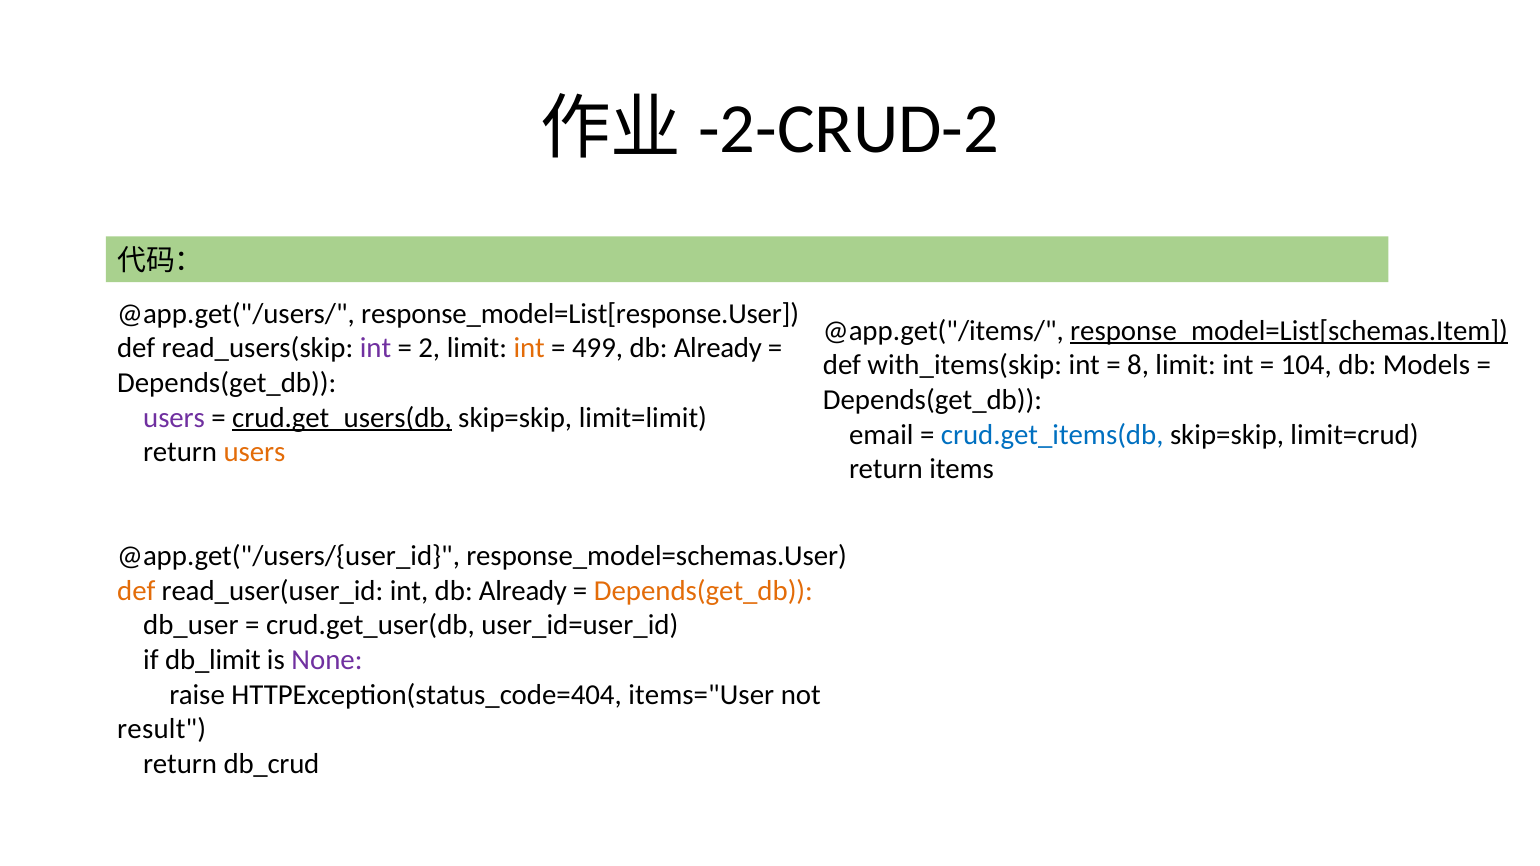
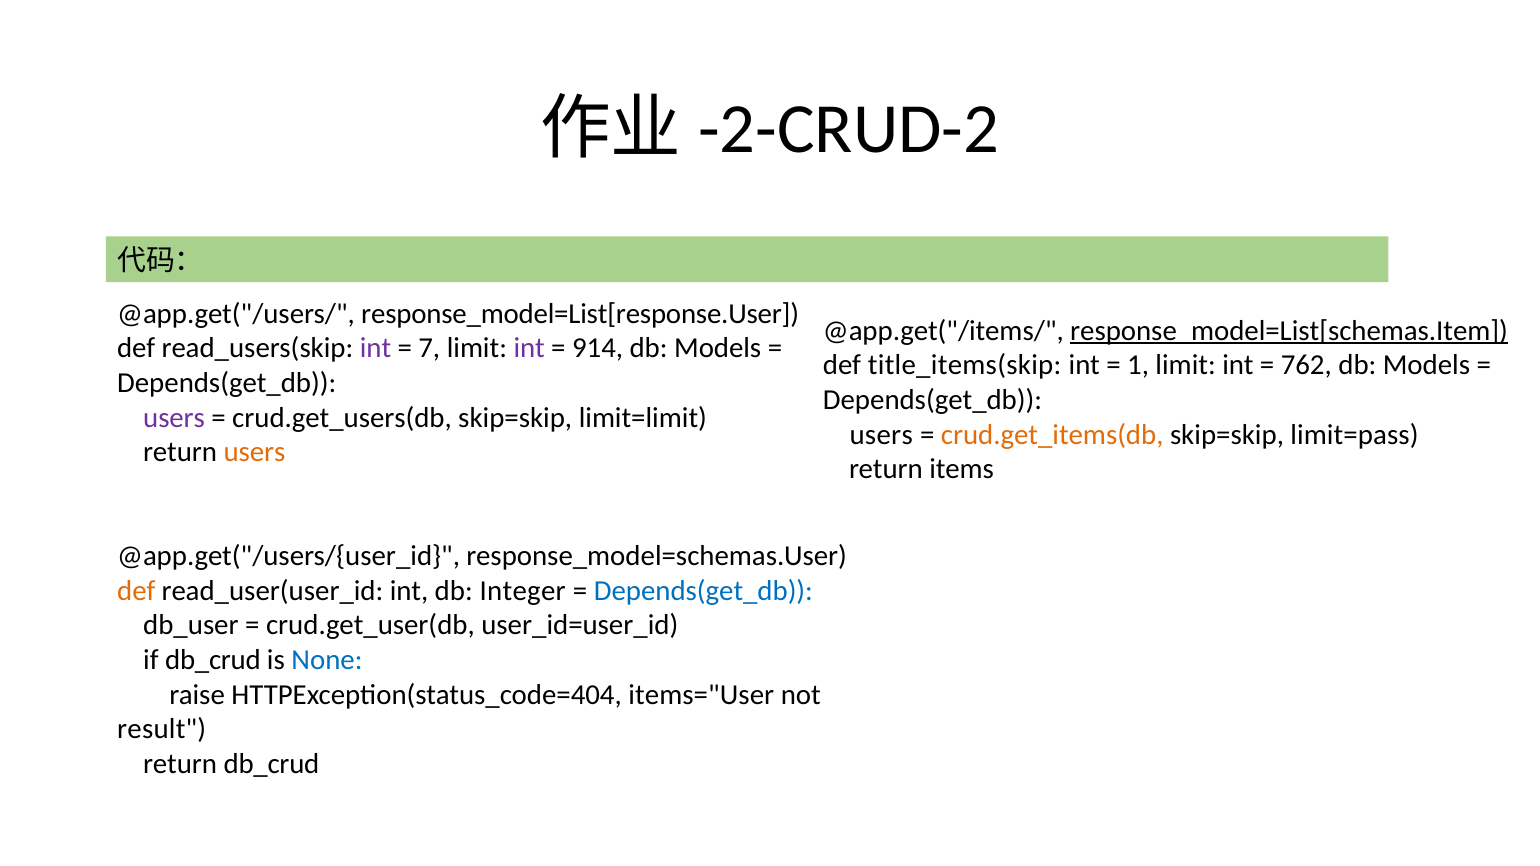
2: 2 -> 7 (429, 348)
int colour: orange -> purple (529, 348)
499: 499 -> 914 (598, 348)
Already: Already -> Models (718, 348)
with_items(skip: with_items(skip -> title_items(skip (965, 365)
8: 8 -> 1 (1138, 365)
104: 104 -> 762 (1306, 365)
crud.get_users(db underline: present -> none (342, 418)
email: email -> users (881, 435)
crud.get_items(db colour: blue -> orange (1052, 435)
limit=crud: limit=crud -> limit=pass (1354, 435)
int db Already: Already -> Integer (523, 591)
Depends(get_db colour: orange -> blue (703, 591)
if db_limit: db_limit -> db_crud (213, 660)
None colour: purple -> blue (327, 660)
